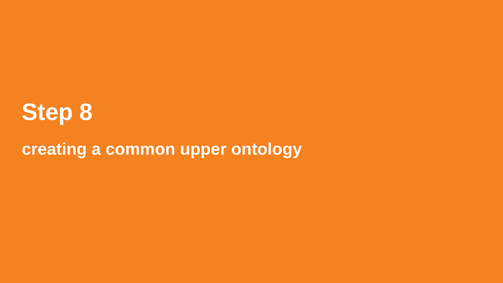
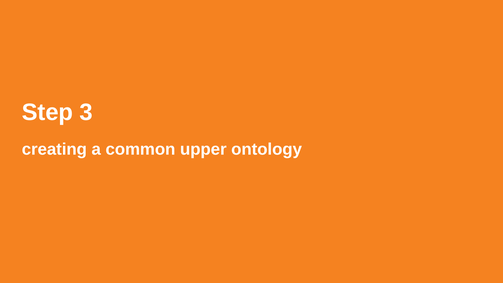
8: 8 -> 3 (86, 112)
